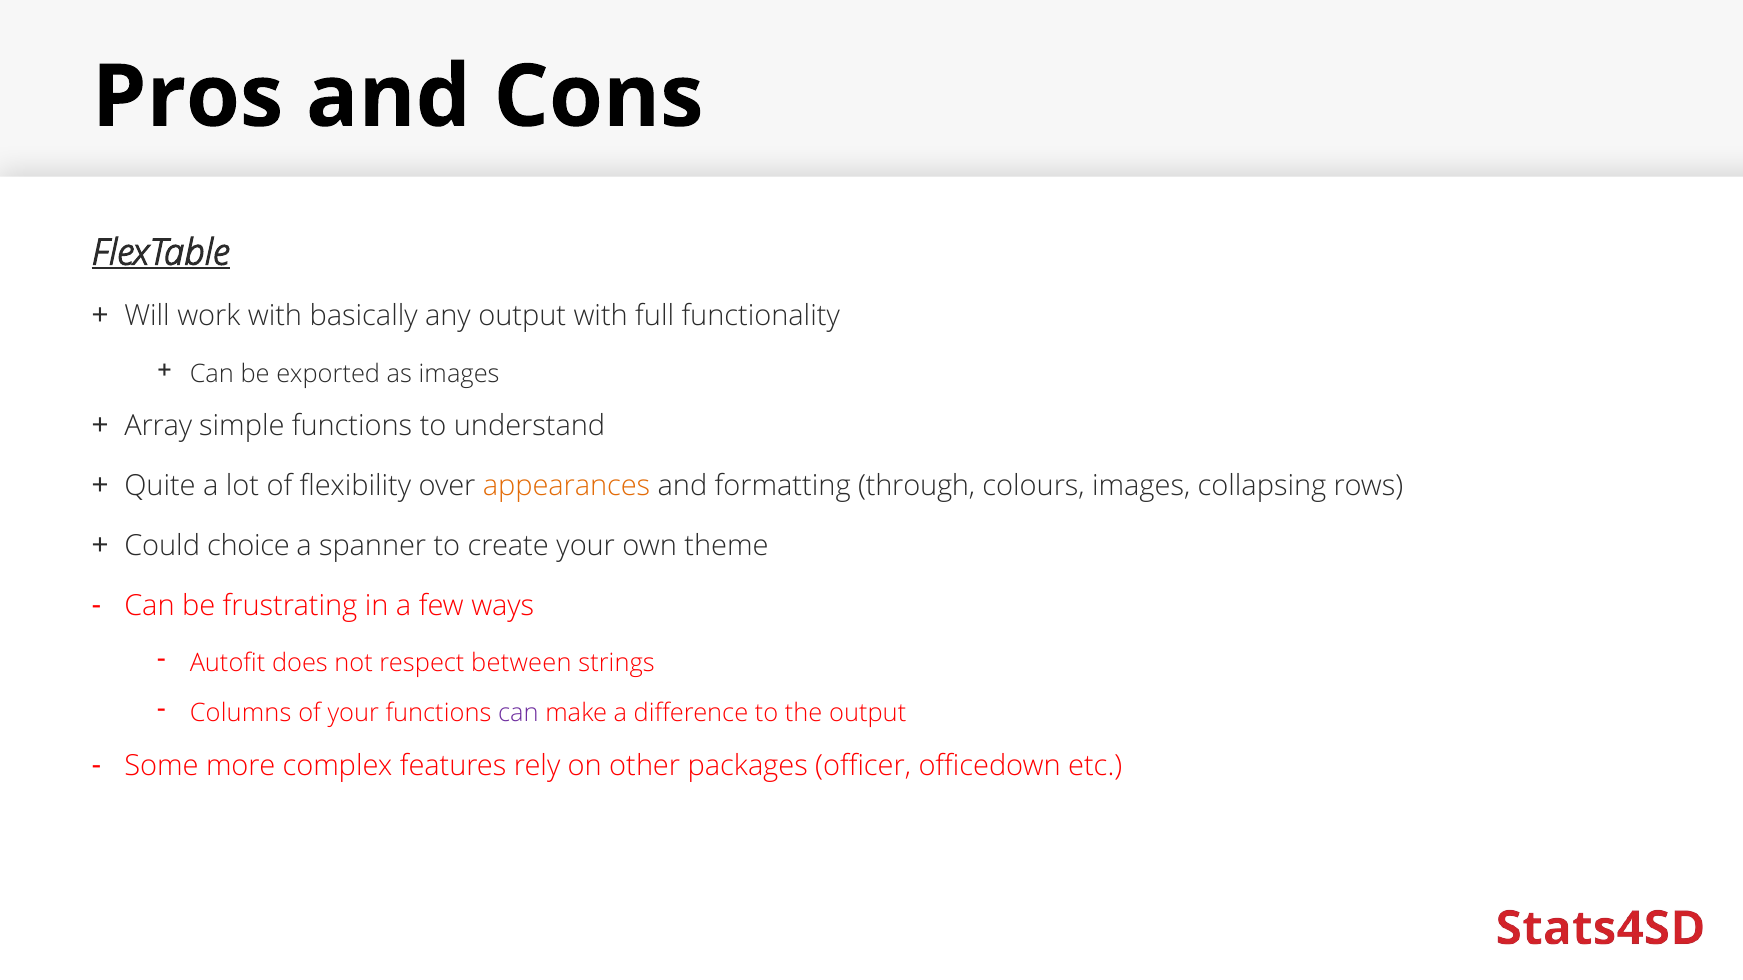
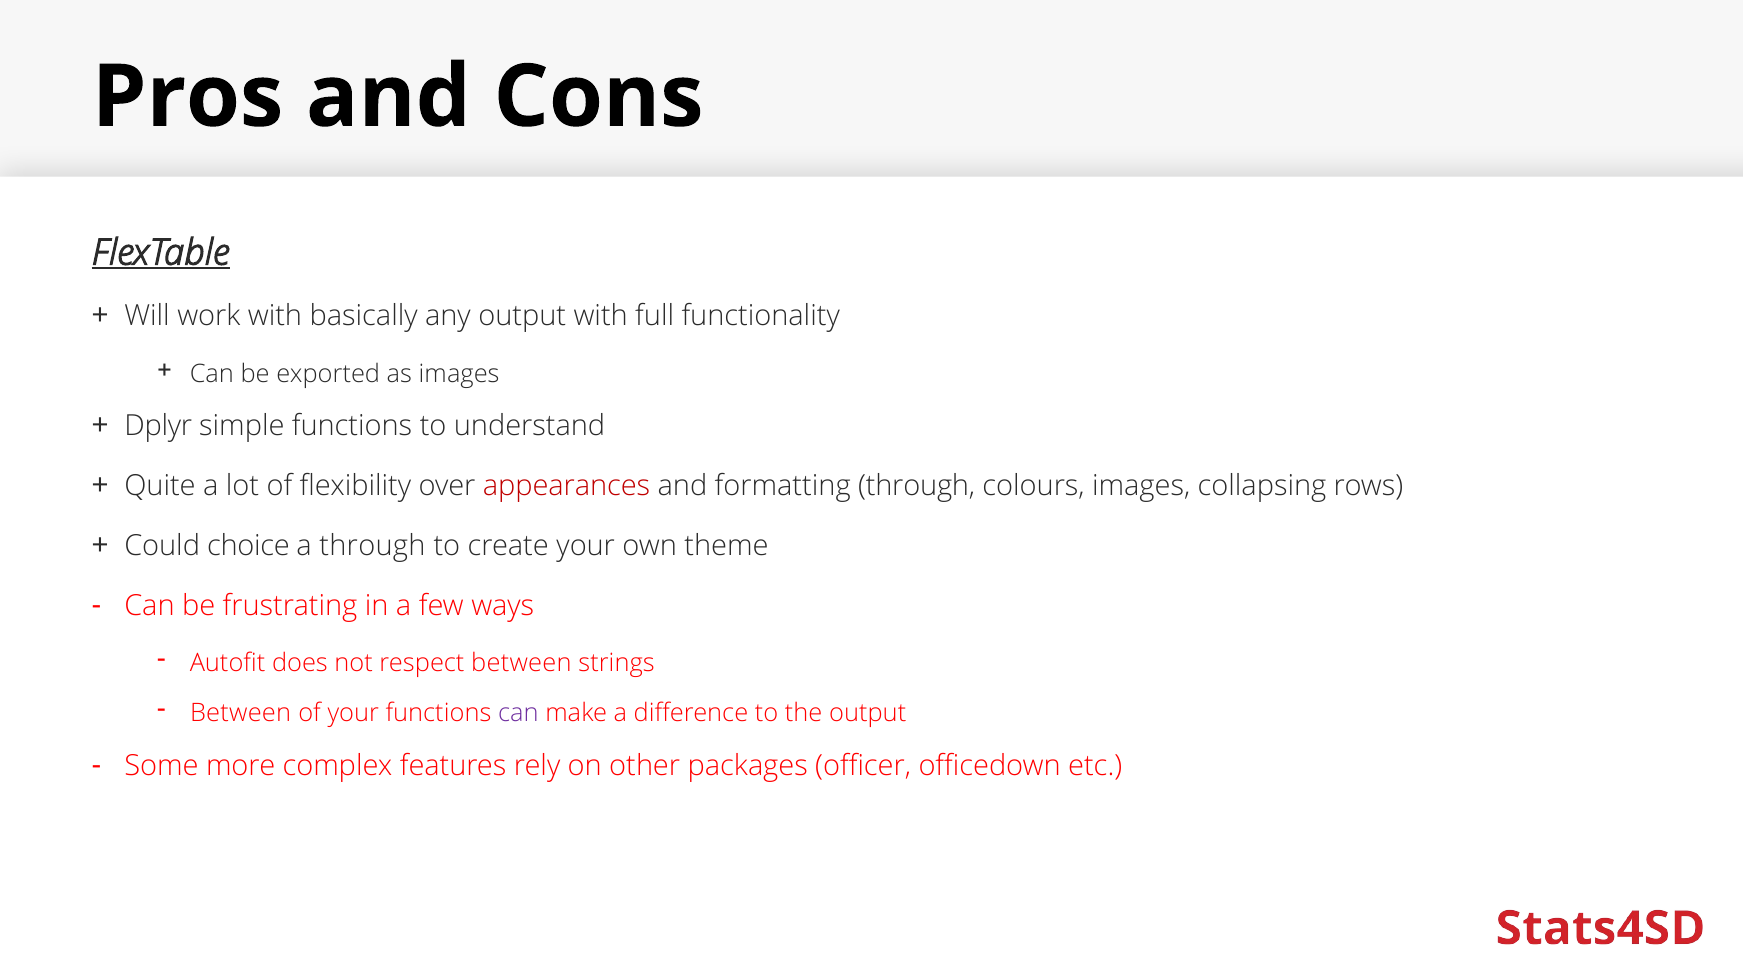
Array: Array -> Dplyr (158, 427)
appearances colour: orange -> red (567, 487)
a spanner: spanner -> through (372, 547)
Columns: Columns -> Between (241, 714)
